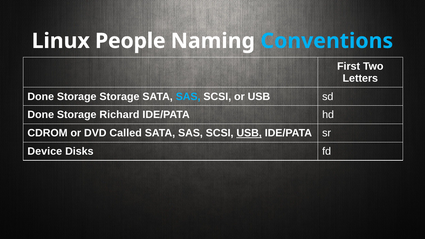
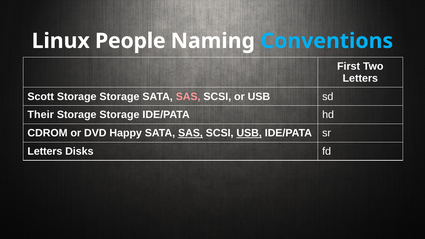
Done: Done -> Scott (41, 97)
SAS colour: light blue -> pink (188, 97)
Done: Done -> Their (41, 115)
Richard: Richard -> Storage (119, 115)
Called: Called -> Happy (126, 133)
SAS underline: none -> present (190, 133)
Device: Device -> Letters (45, 151)
